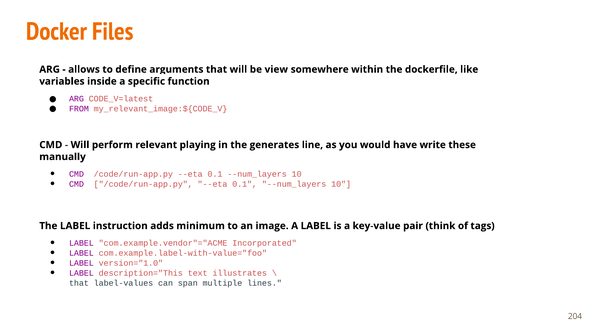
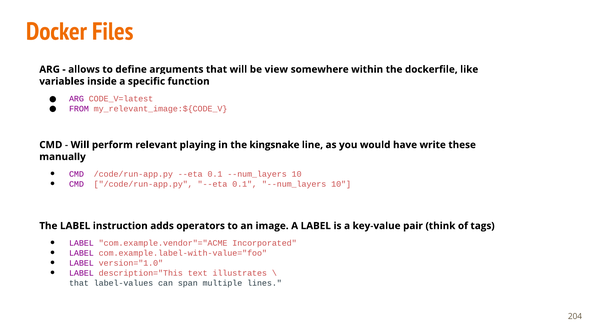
generates: generates -> kingsnake (274, 145)
minimum: minimum -> operators (201, 226)
